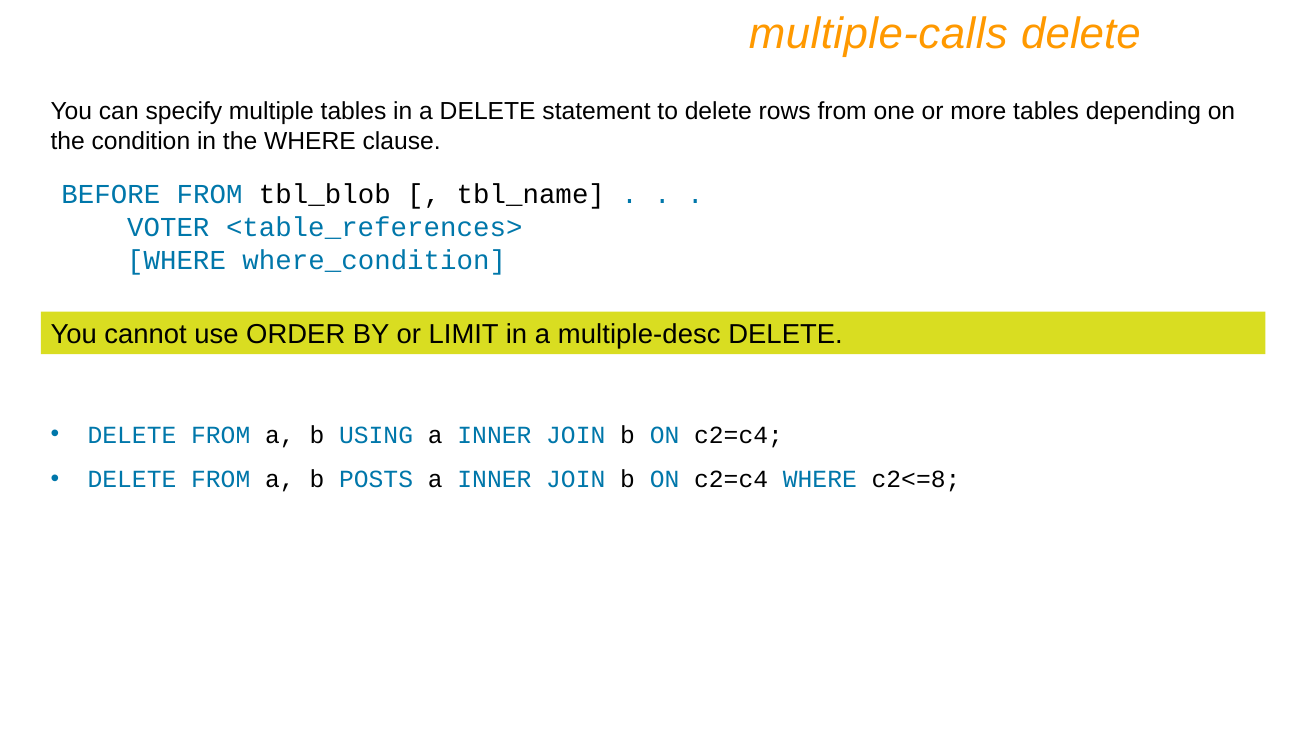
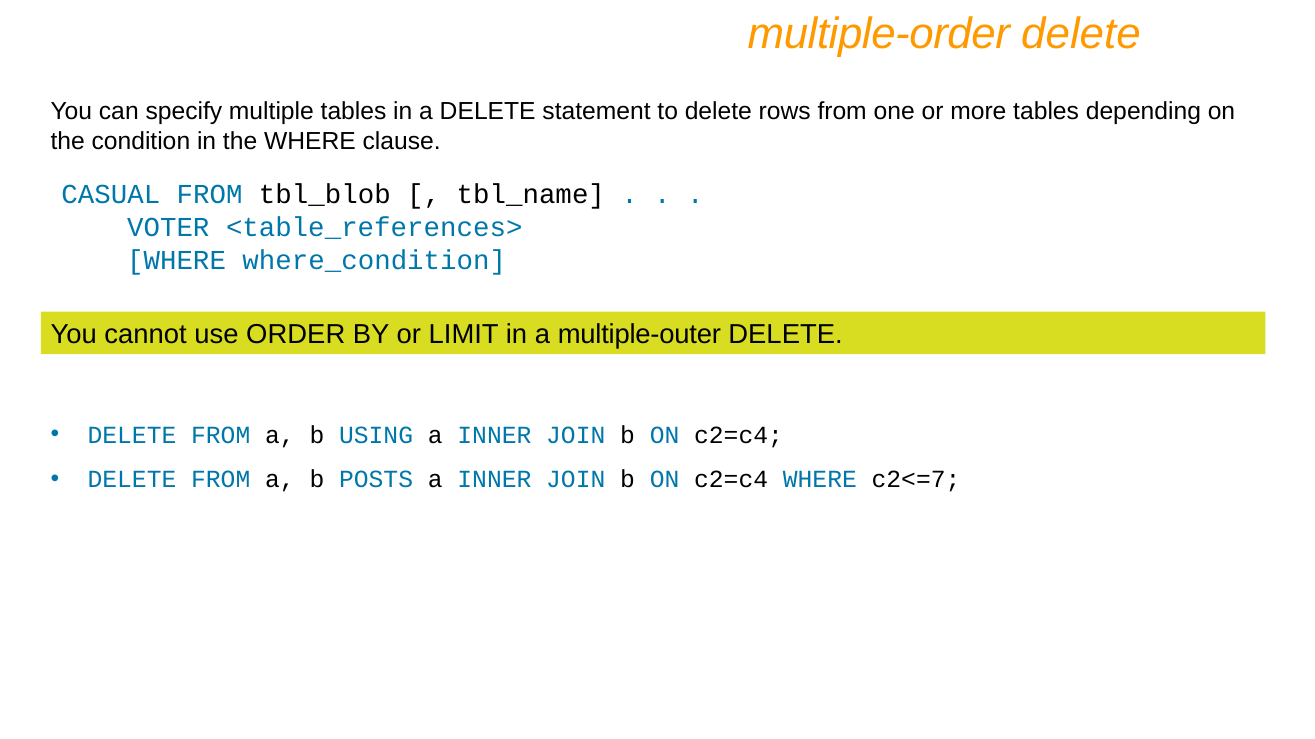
multiple-calls: multiple-calls -> multiple-order (879, 34)
BEFORE: BEFORE -> CASUAL (111, 195)
multiple-desc: multiple-desc -> multiple-outer (639, 335)
c2<=8: c2<=8 -> c2<=7 (916, 480)
